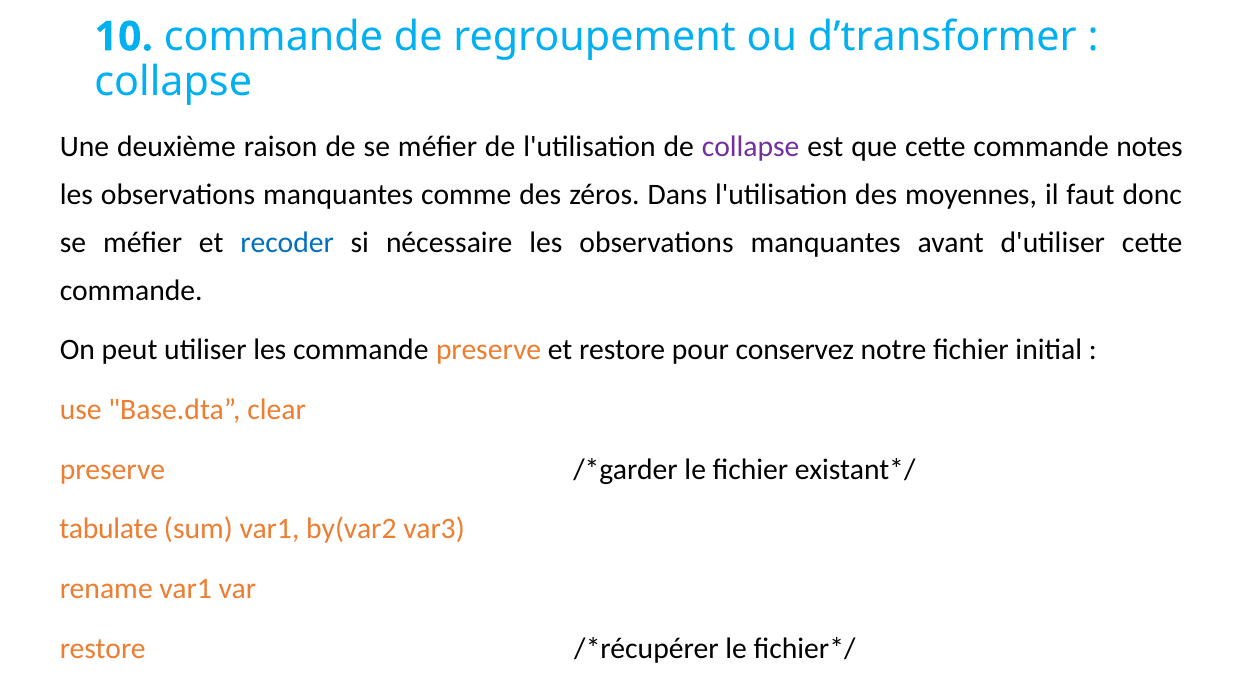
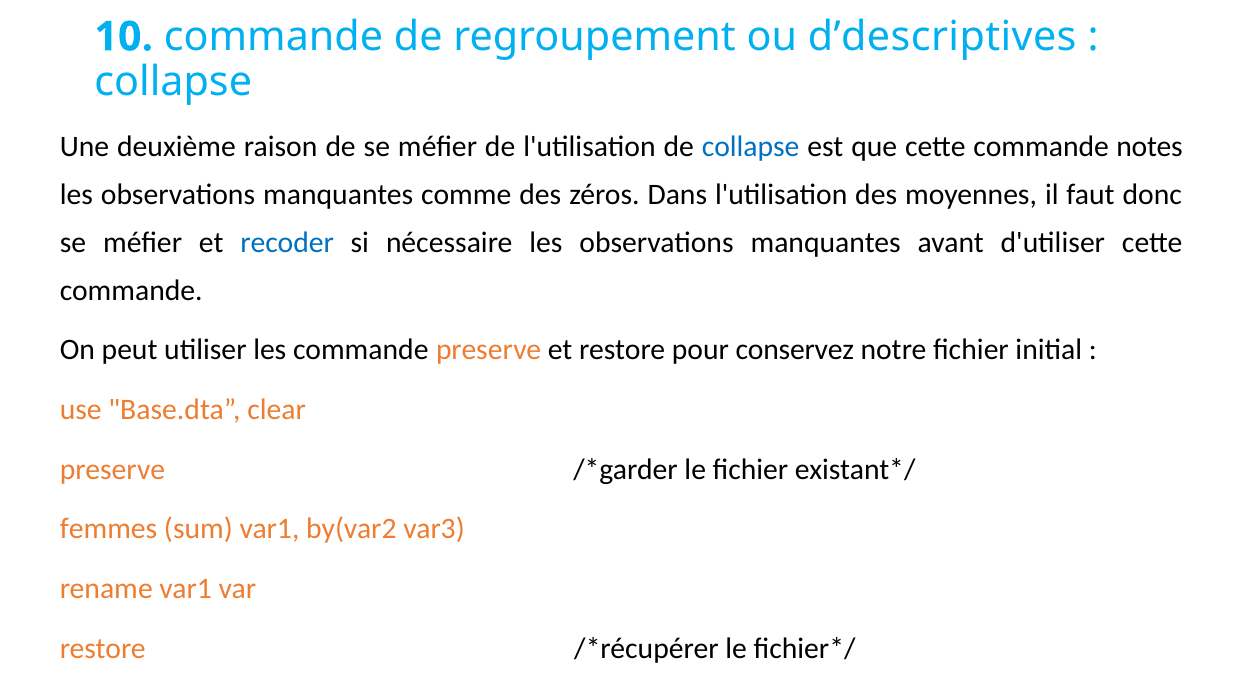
d’transformer: d’transformer -> d’descriptives (942, 37)
collapse colour: purple -> blue (751, 146)
tabulate: tabulate -> femmes (109, 529)
